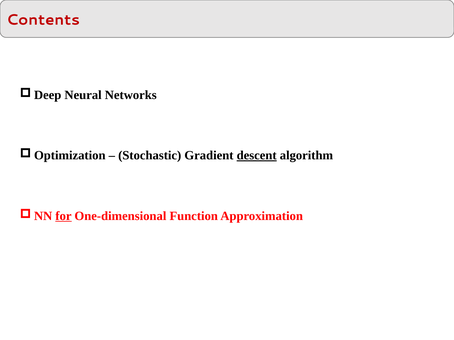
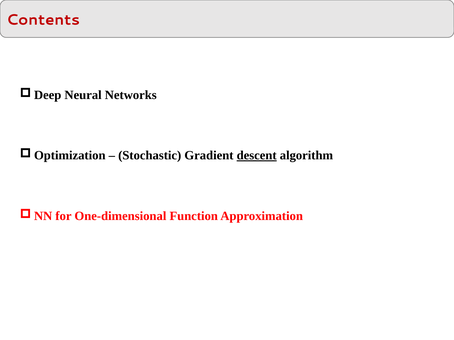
for underline: present -> none (63, 216)
